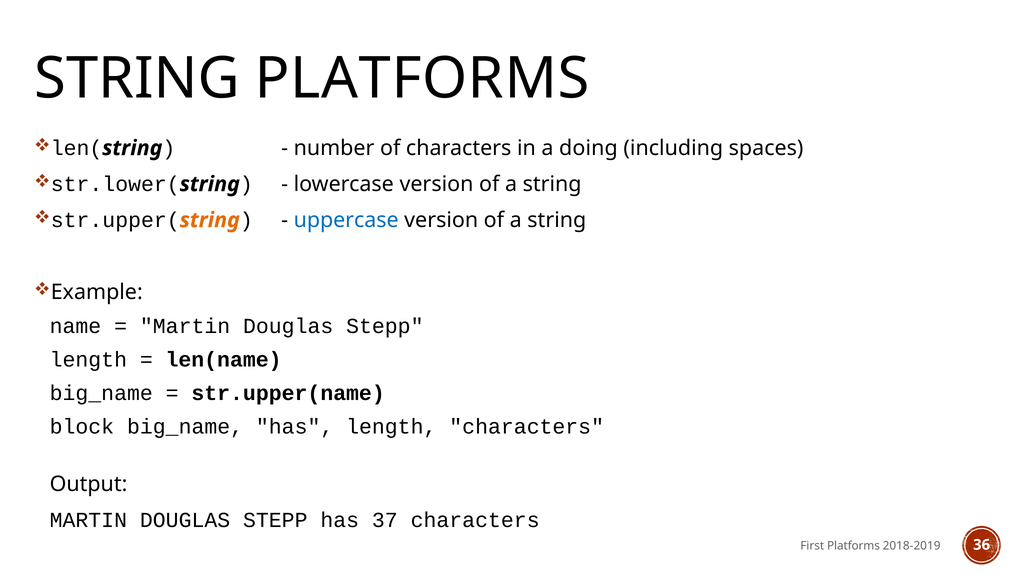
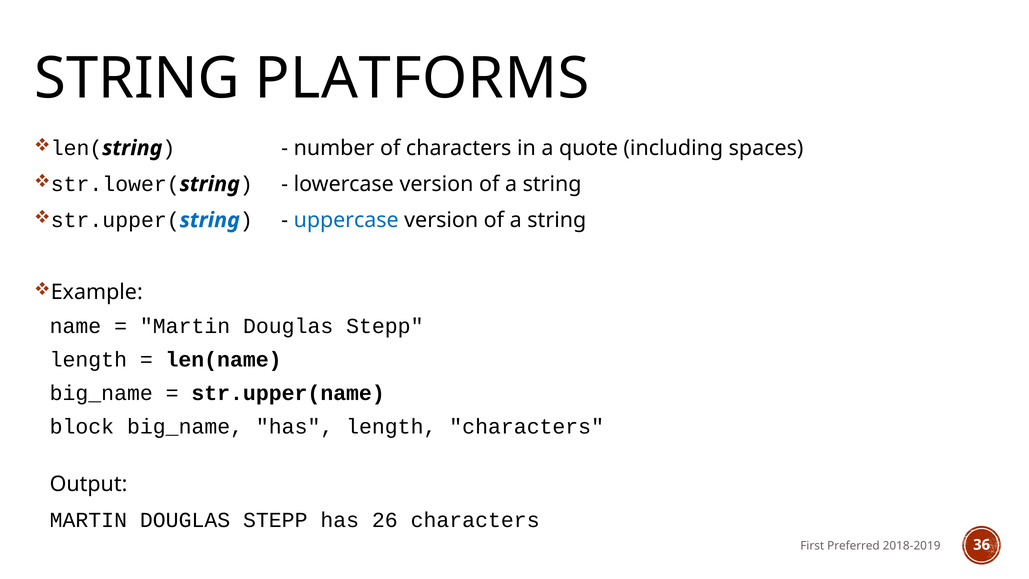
doing: doing -> quote (589, 148)
string colour: orange -> blue (210, 220)
37: 37 -> 26 (385, 520)
First Platforms: Platforms -> Preferred (853, 546)
